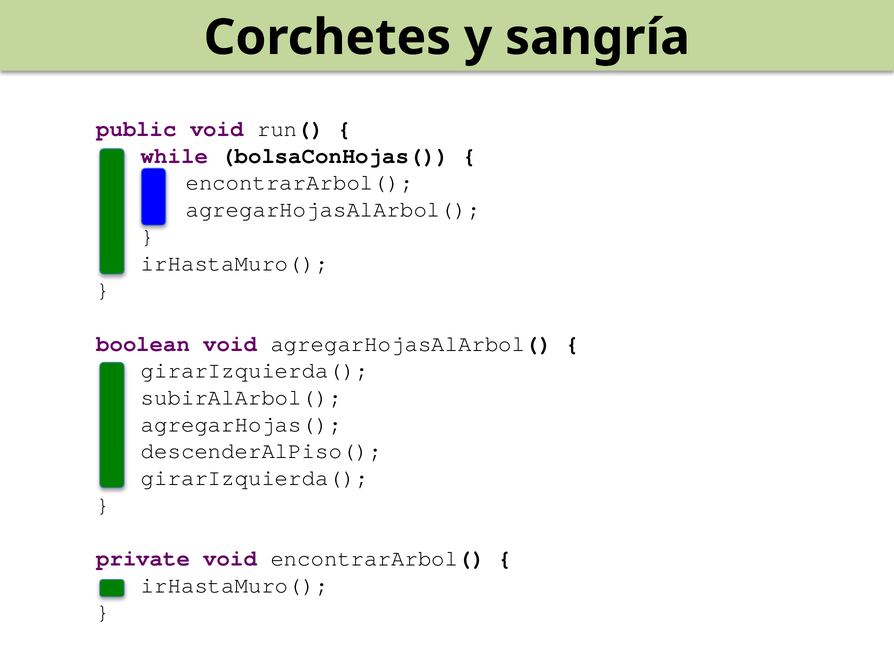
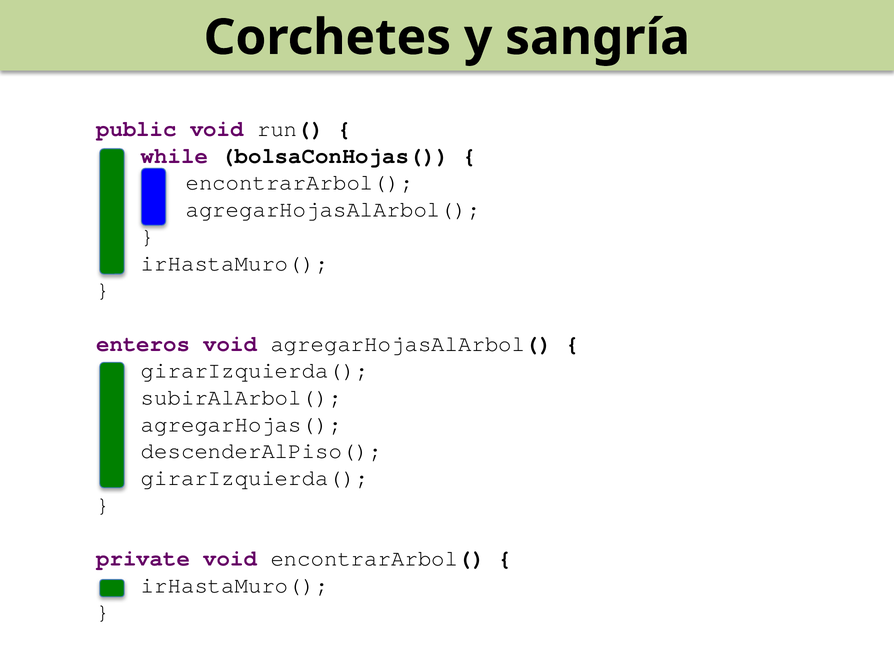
boolean: boolean -> enteros (143, 343)
